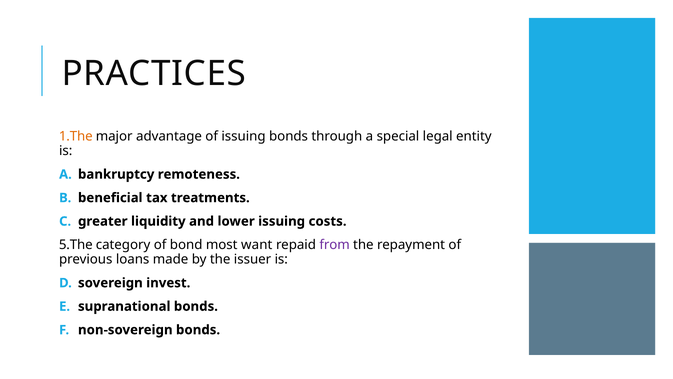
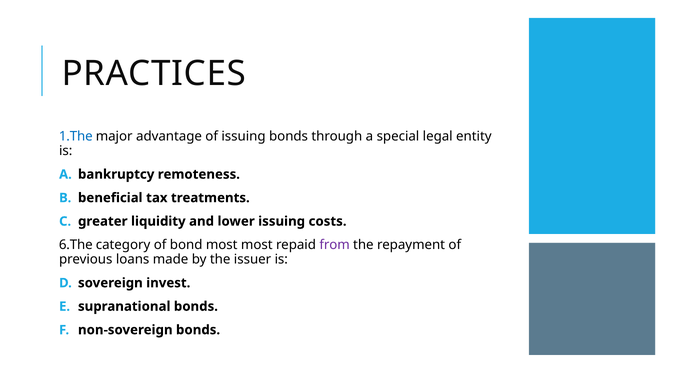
1.The colour: orange -> blue (76, 136)
5.The: 5.The -> 6.The (76, 244)
most want: want -> most (257, 244)
